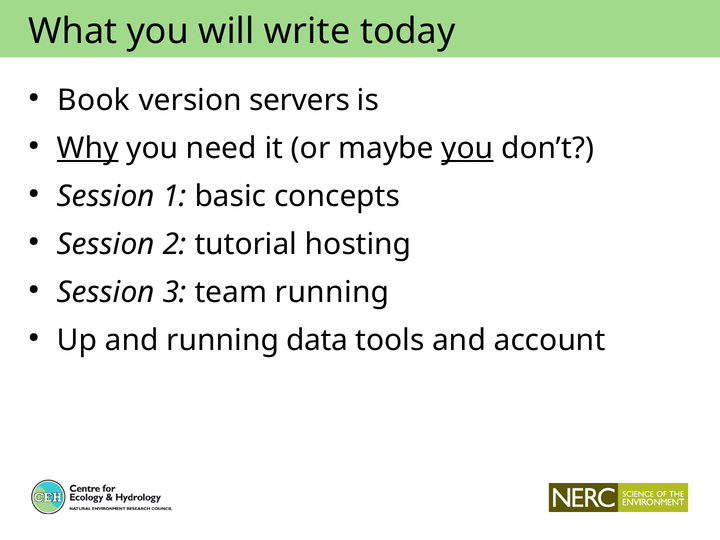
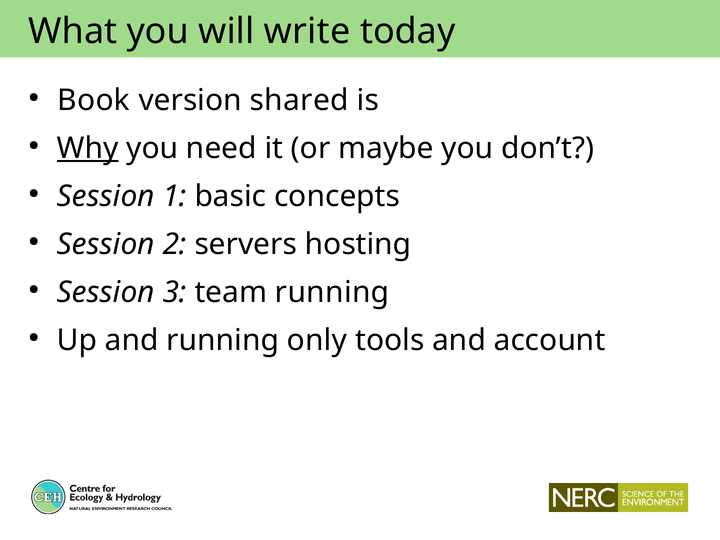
servers: servers -> shared (299, 100)
you underline: present -> none (467, 148)
tutorial: tutorial -> servers (246, 244)
data: data -> only (317, 340)
